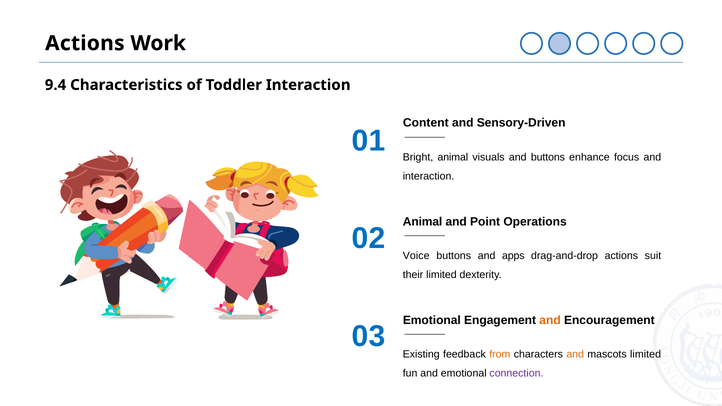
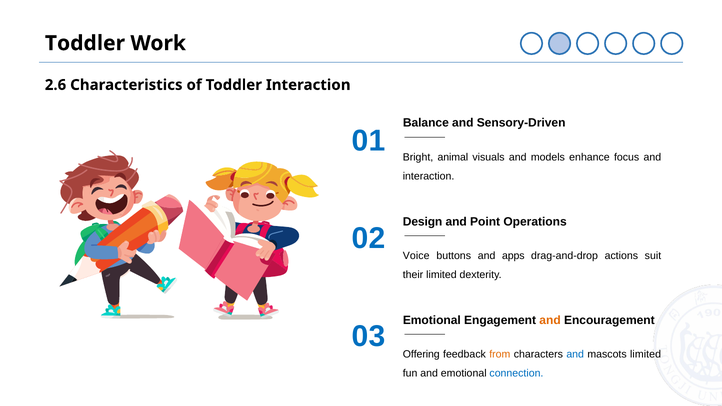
Actions: Actions -> Toddler (85, 43)
9.4: 9.4 -> 2.6 (56, 85)
Content: Content -> Balance (426, 123)
and buttons: buttons -> models (548, 158)
Animal: Animal -> Design (423, 222)
Existing: Existing -> Offering (421, 355)
and colour: orange -> blue (575, 355)
connection colour: purple -> blue (516, 374)
